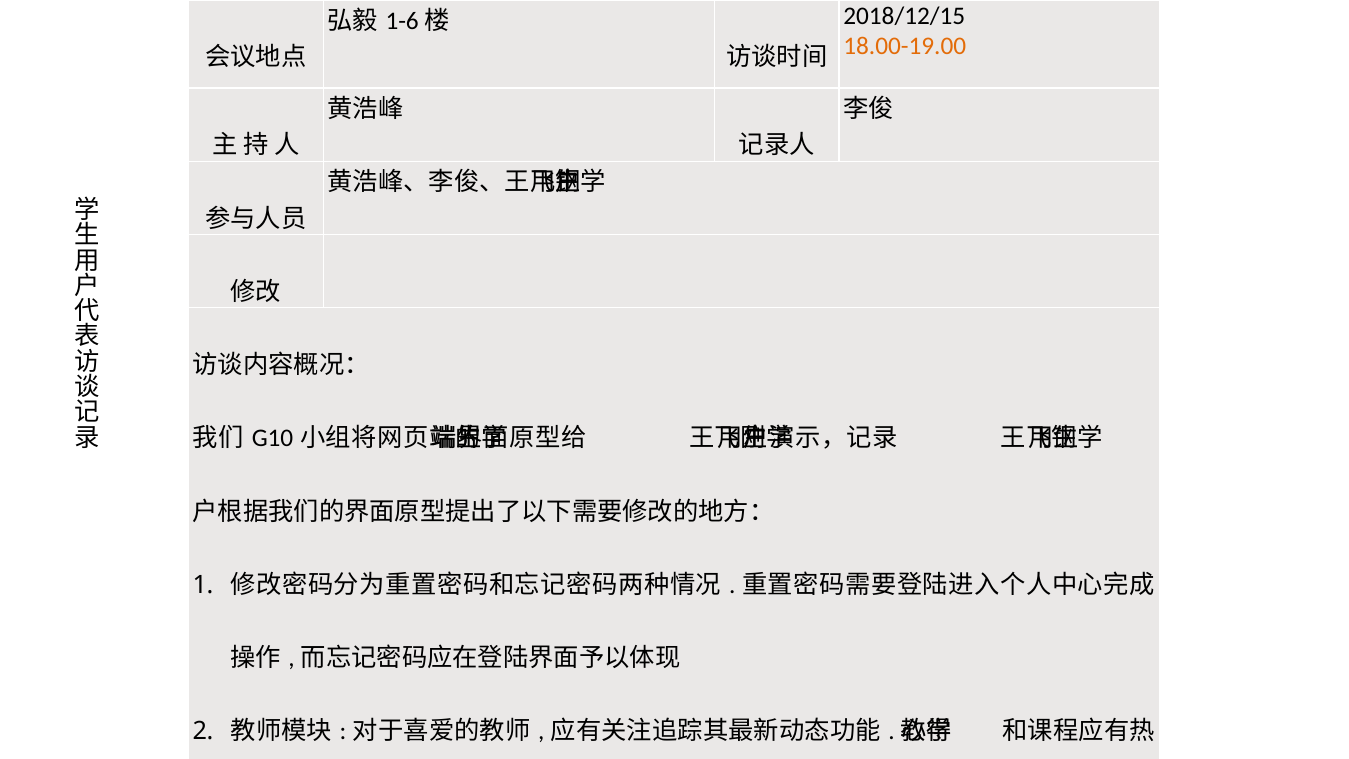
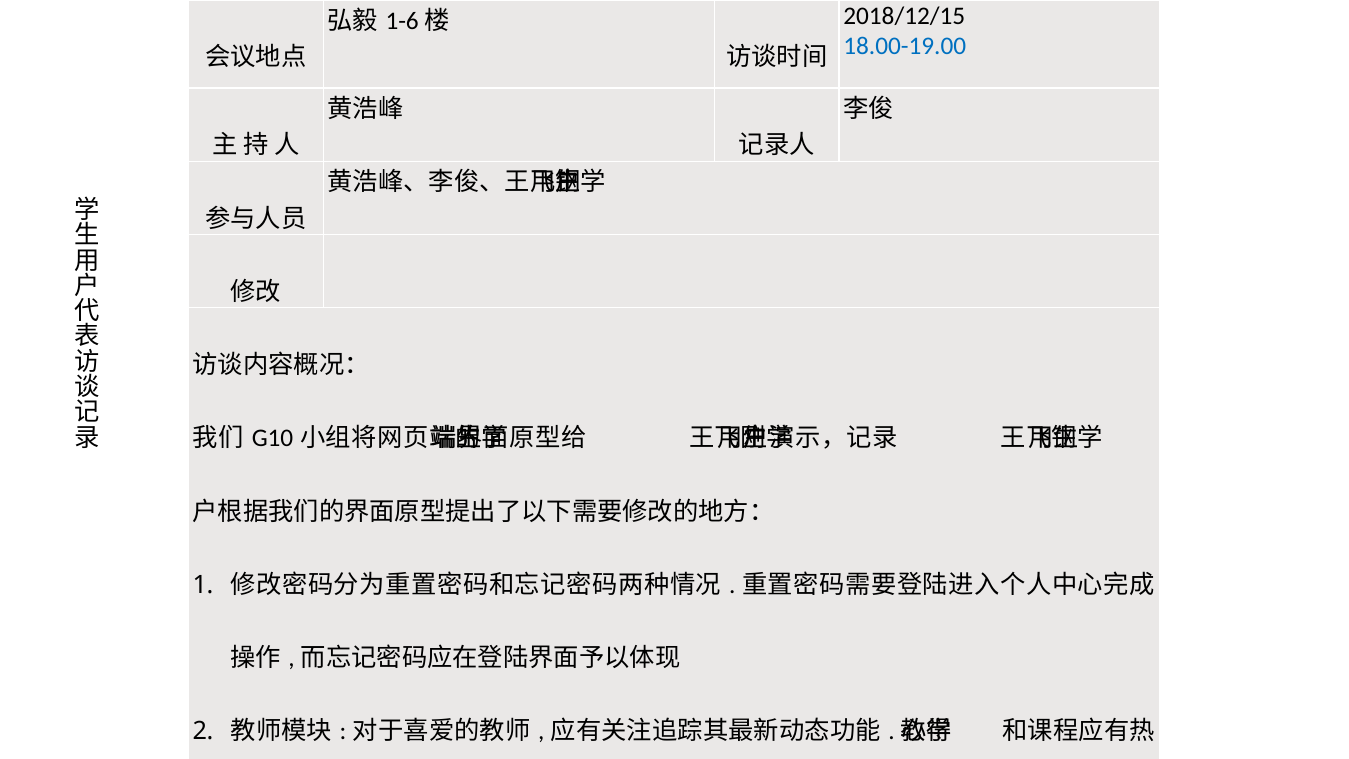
18.00-19.00 colour: orange -> blue (905, 47)
